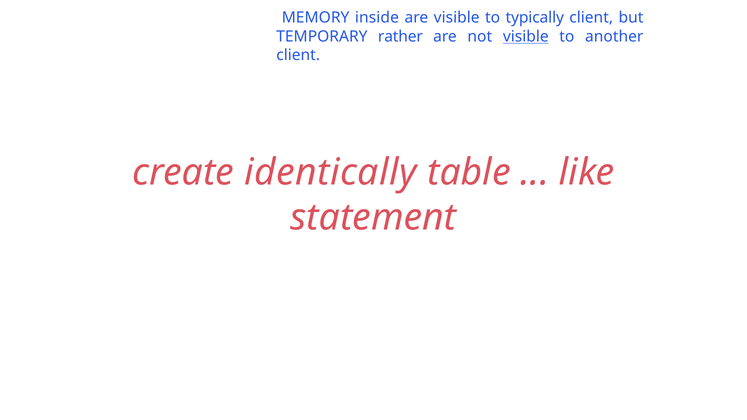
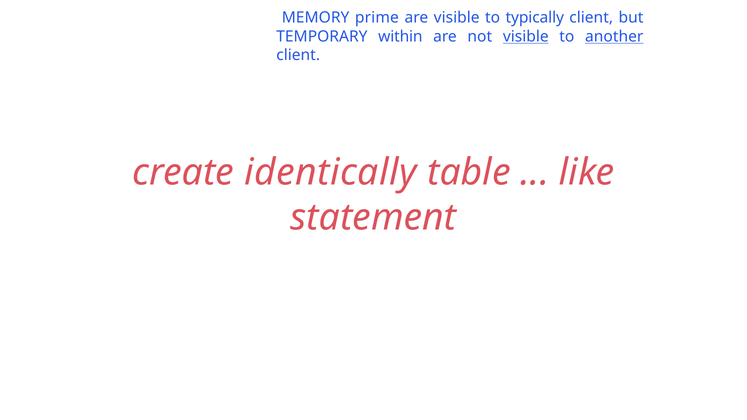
inside: inside -> prime (377, 18)
rather: rather -> within (400, 37)
another underline: none -> present (614, 37)
